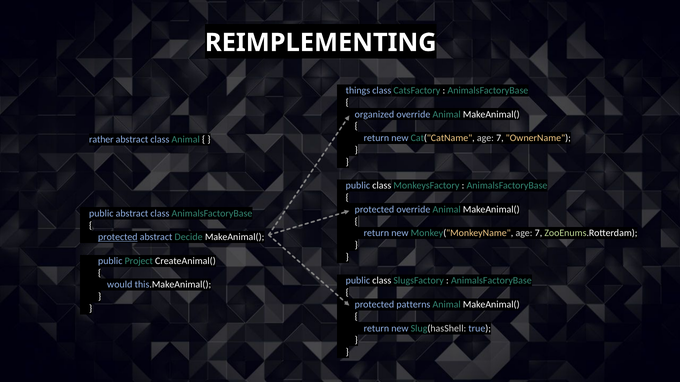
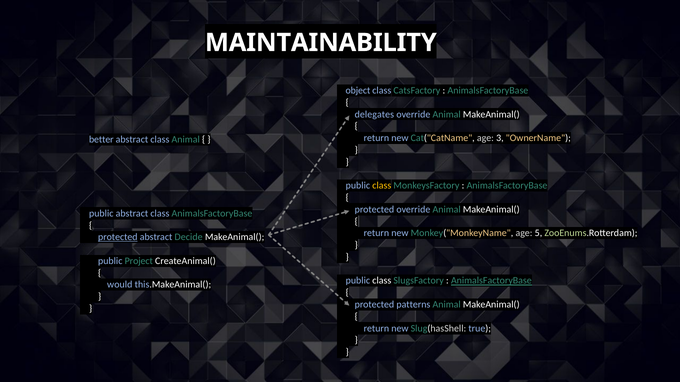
REIMPLEMENTING: REIMPLEMENTING -> MAINTAINABILITY (321, 43)
things: things -> object (358, 91)
organized: organized -> delegates (374, 114)
Cat("CatName age 7: 7 -> 3 (500, 138)
rather: rather -> better (101, 140)
class colour: white -> yellow (382, 186)
Monkey("MonkeyName age 7: 7 -> 5 (538, 233)
AnimalsFactoryBase underline: none -> present (491, 281)
